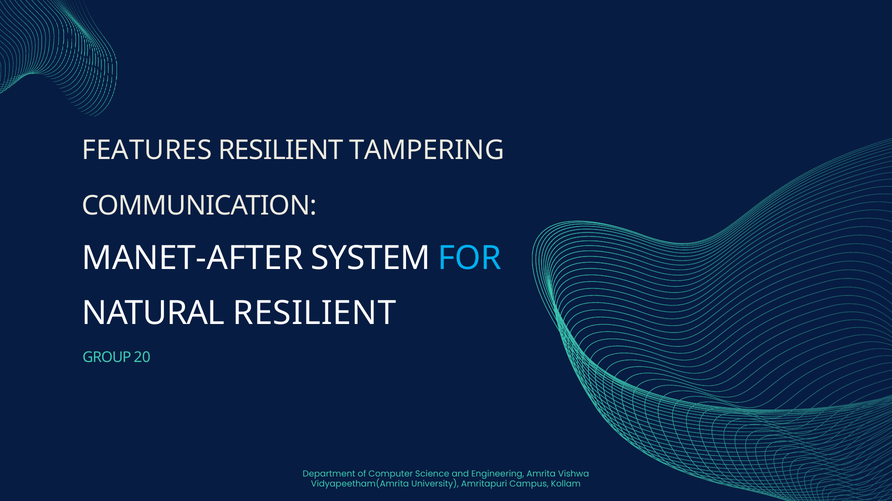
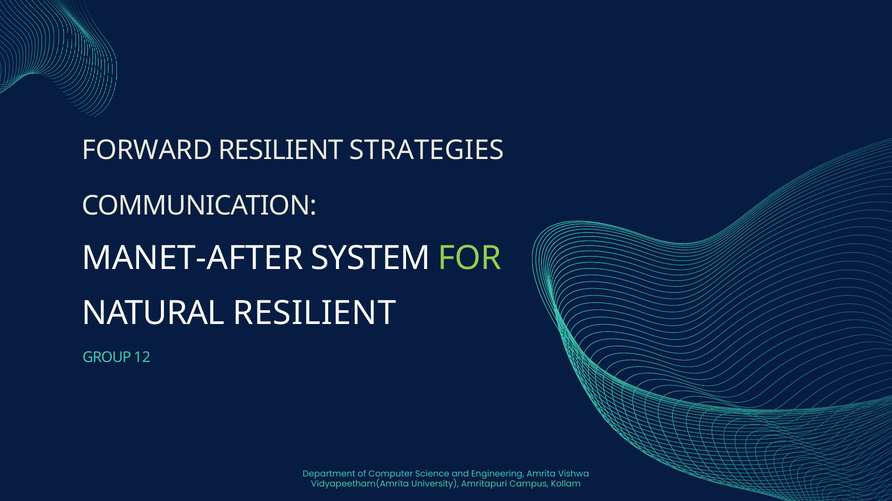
FEATURES: FEATURES -> FORWARD (147, 151)
TAMPERING: TAMPERING -> STRATEGIES (427, 151)
FOR colour: light blue -> light green (470, 258)
20: 20 -> 12 (142, 358)
